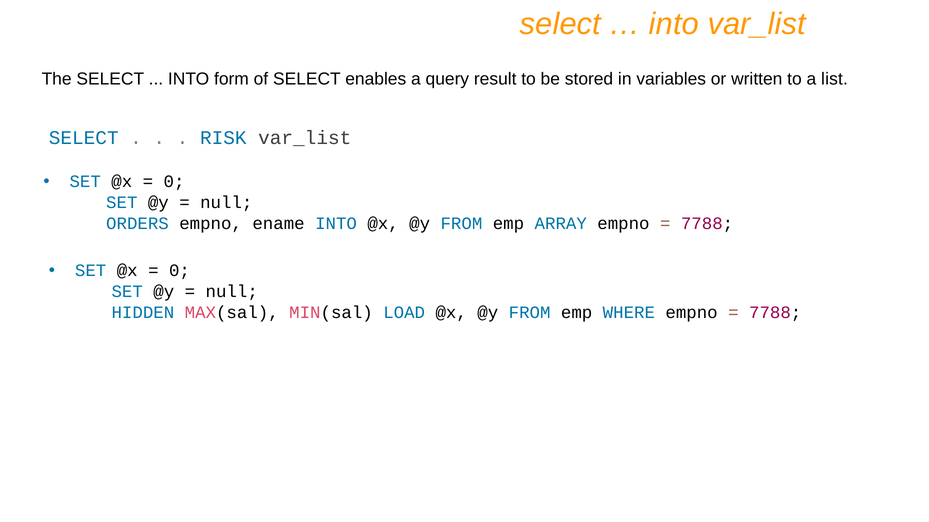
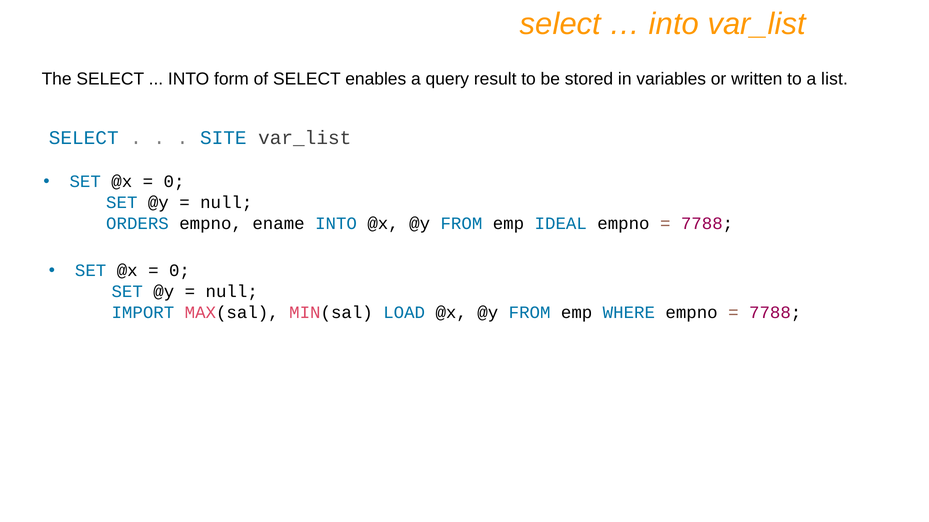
RISK: RISK -> SITE (223, 138)
ARRAY: ARRAY -> IDEAL (561, 224)
HIDDEN: HIDDEN -> IMPORT (143, 313)
